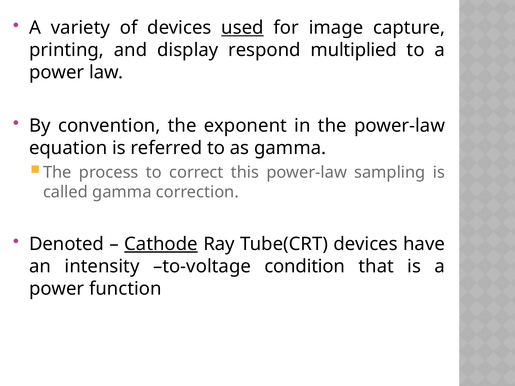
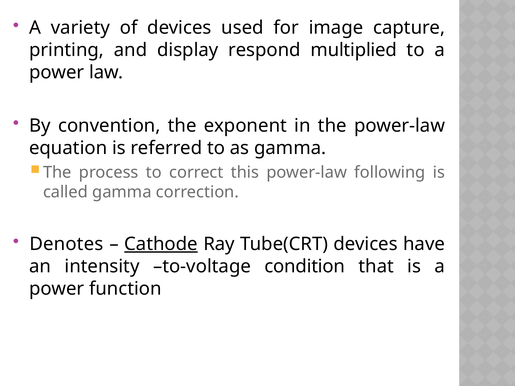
used underline: present -> none (242, 28)
sampling: sampling -> following (390, 172)
Denoted: Denoted -> Denotes (66, 244)
